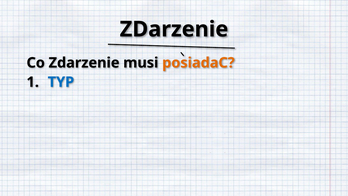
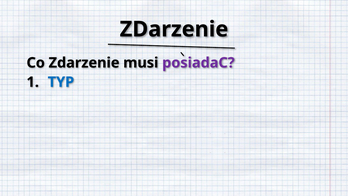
posiadaC colour: orange -> purple (198, 63)
